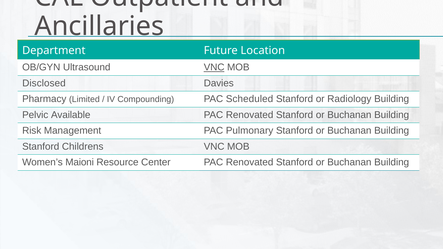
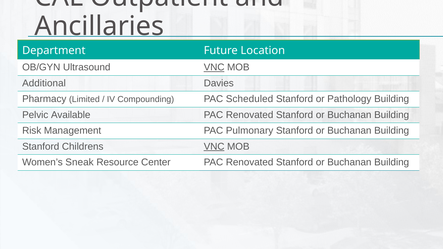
Disclosed: Disclosed -> Additional (44, 83)
Radiology: Radiology -> Pathology (349, 99)
VNC underline: none -> present (214, 147)
Maioni: Maioni -> Sneak (80, 162)
